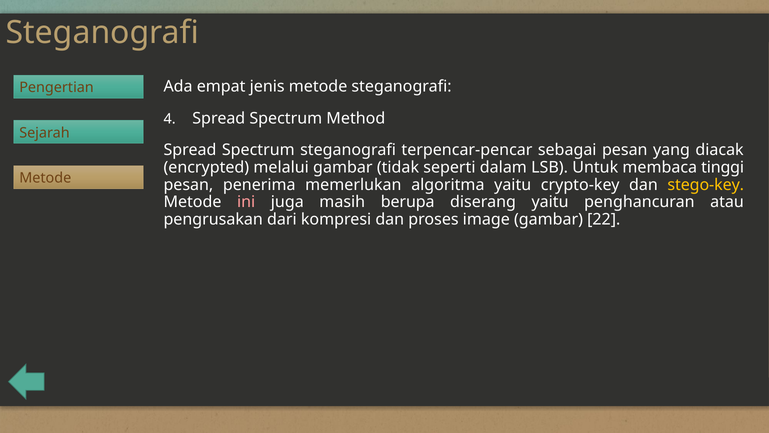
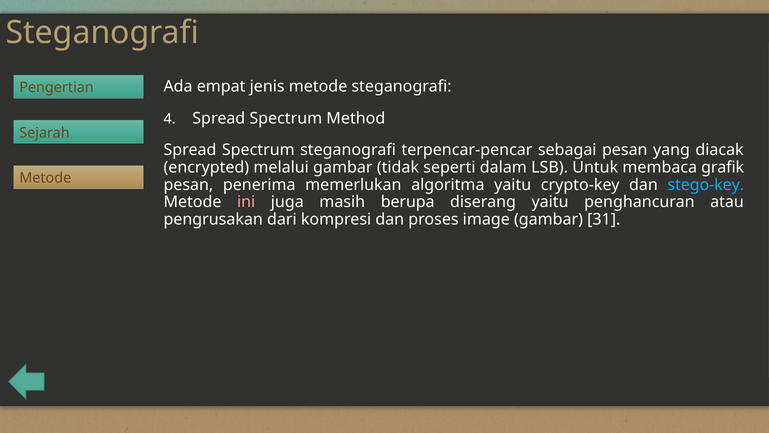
tinggi: tinggi -> grafik (723, 167)
stego-key colour: yellow -> light blue (706, 185)
22: 22 -> 31 (604, 219)
